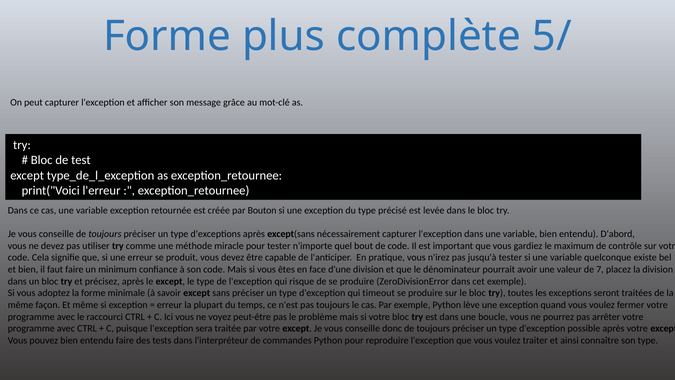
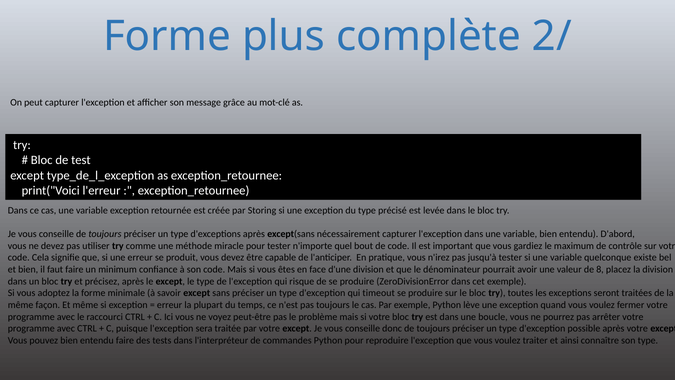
5/: 5/ -> 2/ (552, 36)
Bouton: Bouton -> Storing (262, 210)
7: 7 -> 8 (600, 269)
